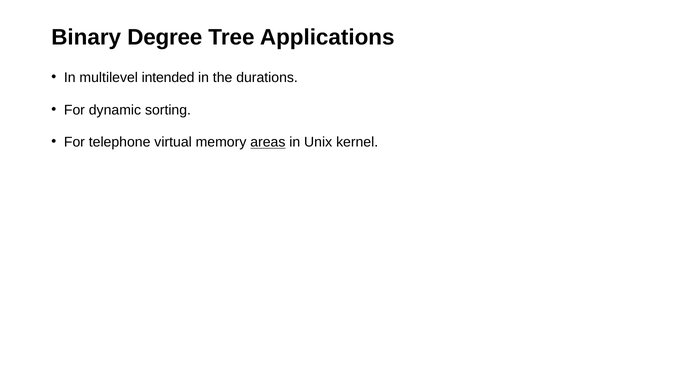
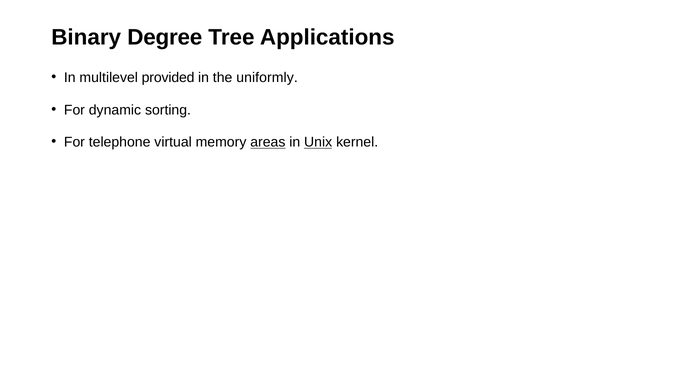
intended: intended -> provided (168, 78)
durations: durations -> uniformly (267, 78)
Unix underline: none -> present (318, 142)
